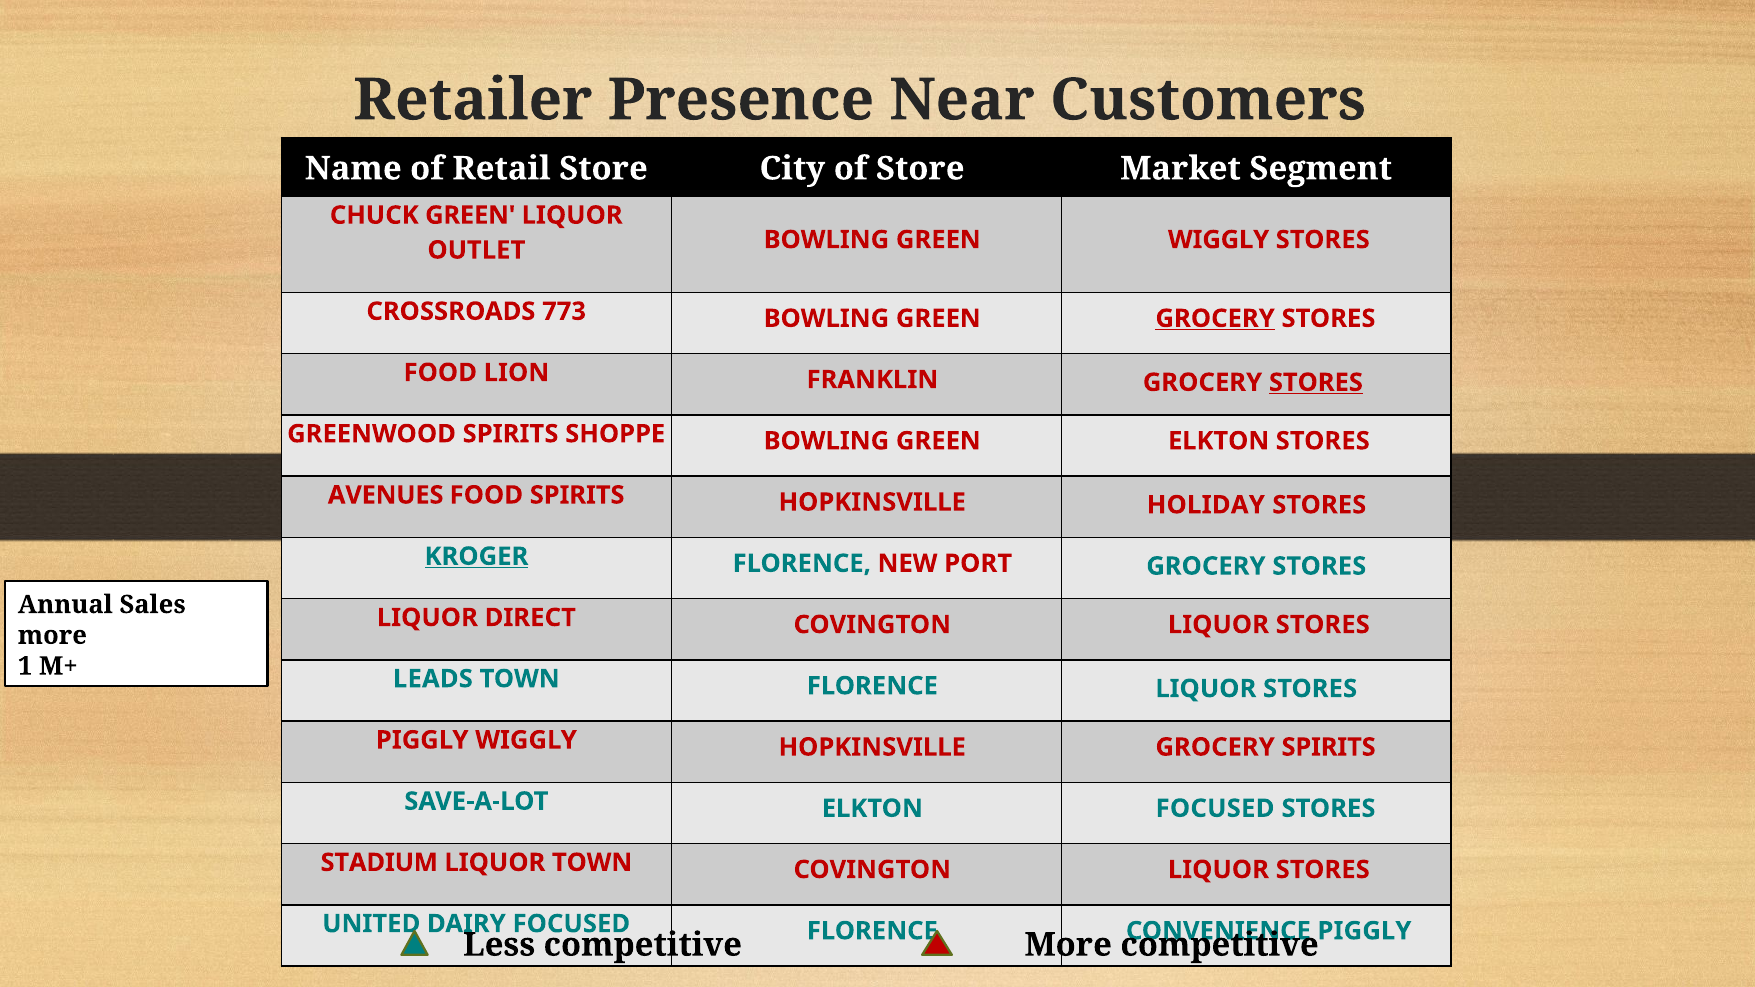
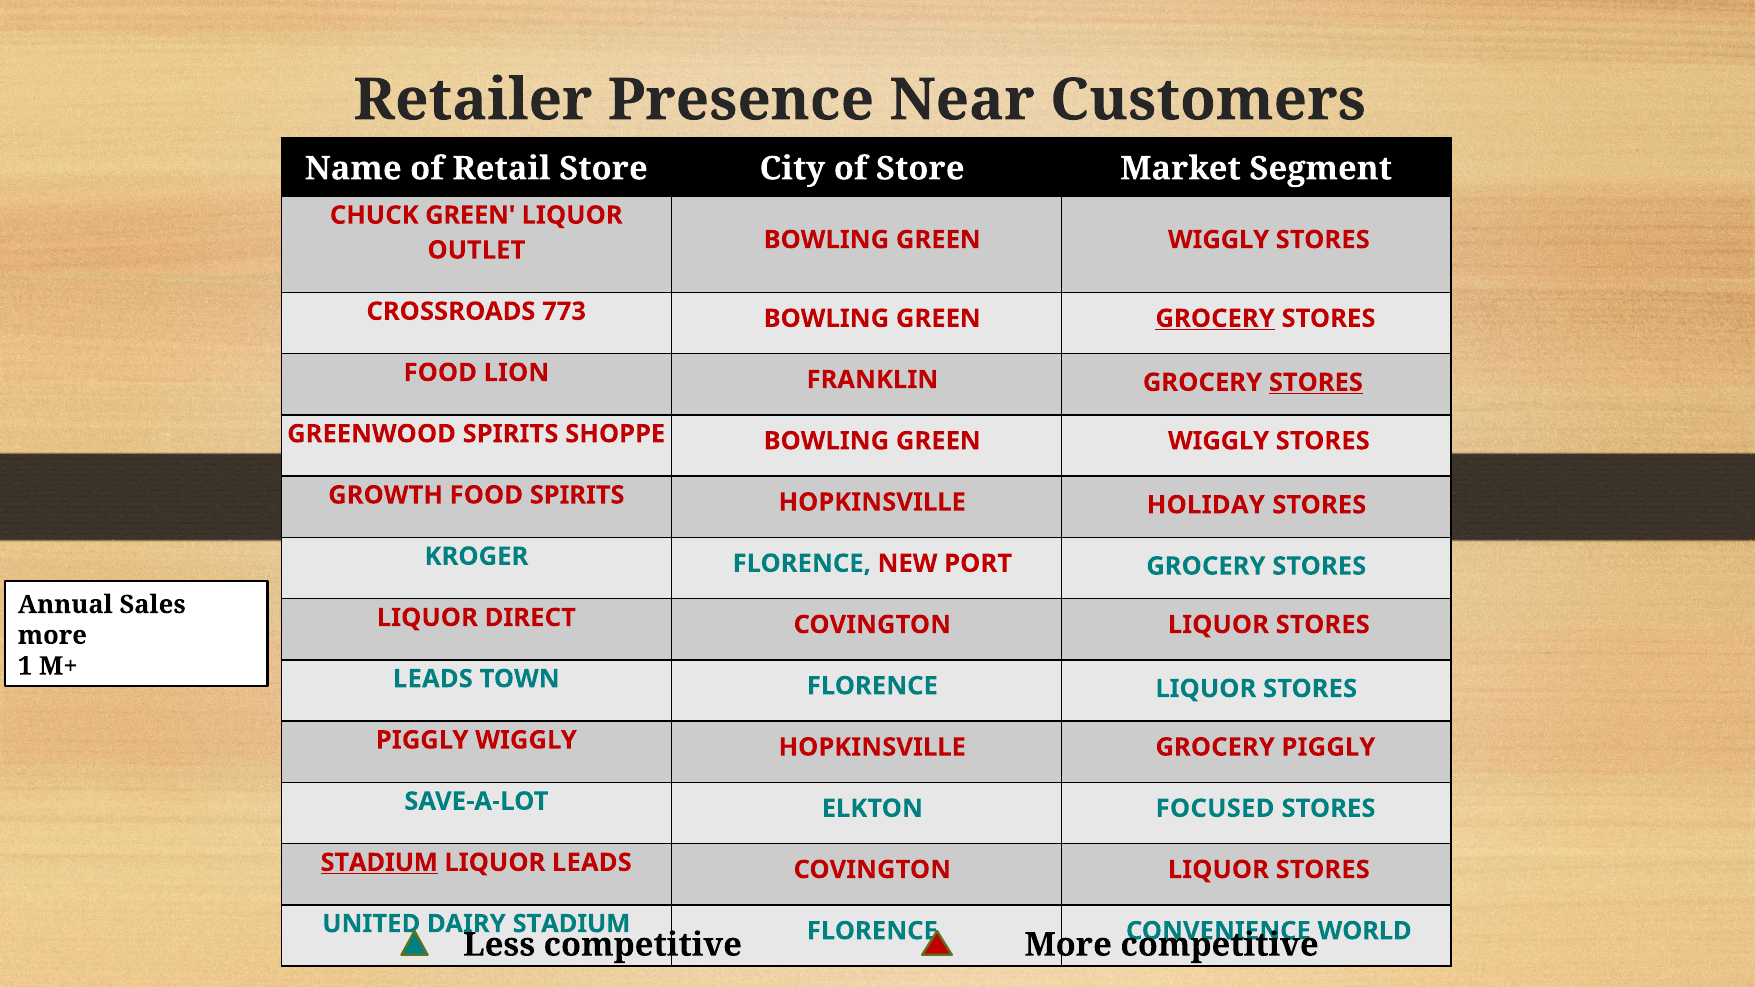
SHOPPE BOWLING GREEN ELKTON: ELKTON -> WIGGLY (1219, 441)
AVENUES: AVENUES -> GROWTH (386, 495)
KROGER underline: present -> none (476, 556)
GROCERY SPIRITS: SPIRITS -> PIGGLY (1328, 747)
STADIUM underline: none -> present (379, 863)
LIQUOR TOWN: TOWN -> LEADS (592, 863)
DAIRY FOCUSED: FOCUSED -> STADIUM (571, 924)
PIGGLY: PIGGLY -> WORLD (1365, 931)
